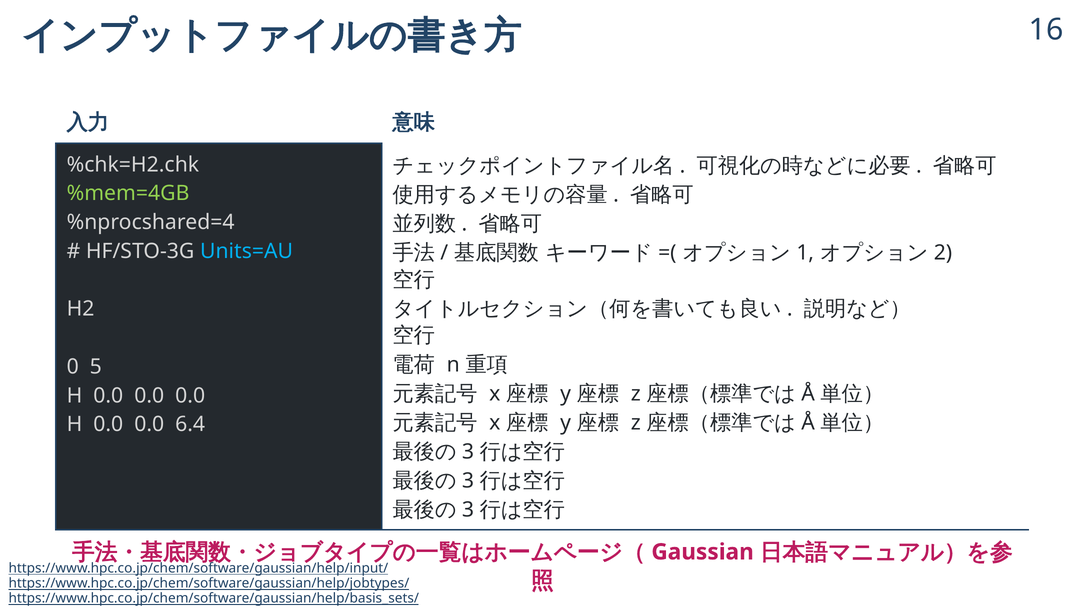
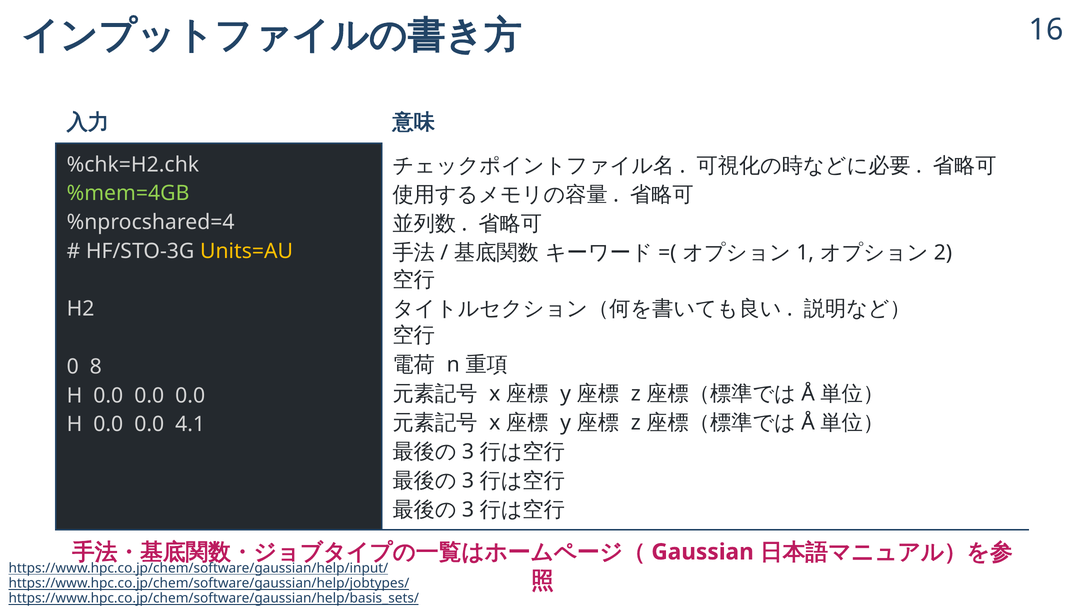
Units=AU colour: light blue -> yellow (247, 251)
5: 5 -> 8 (96, 366)
6.4: 6.4 -> 4.1 (190, 424)
